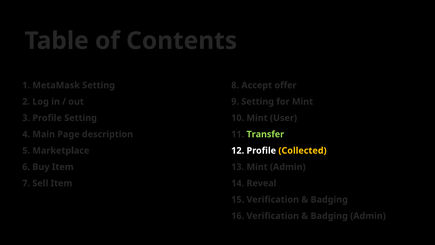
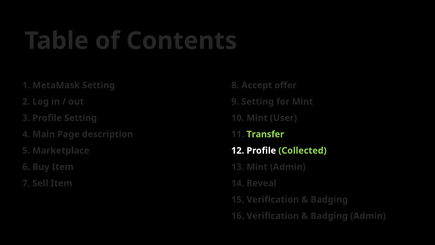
Collected colour: yellow -> light green (302, 150)
